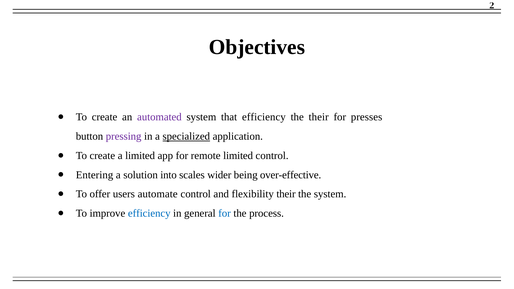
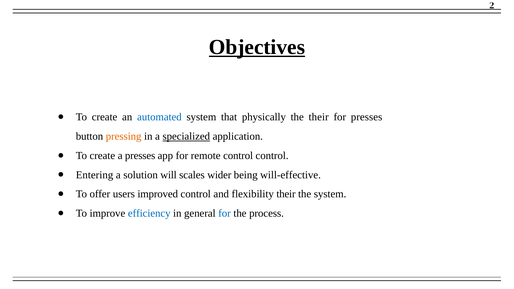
Objectives underline: none -> present (257, 47)
automated colour: purple -> blue (159, 117)
that efficiency: efficiency -> physically (264, 117)
pressing colour: purple -> orange (124, 136)
a limited: limited -> presses (140, 156)
remote limited: limited -> control (238, 156)
into: into -> will (169, 175)
over-effective: over-effective -> will-effective (291, 175)
automate: automate -> improved (158, 194)
